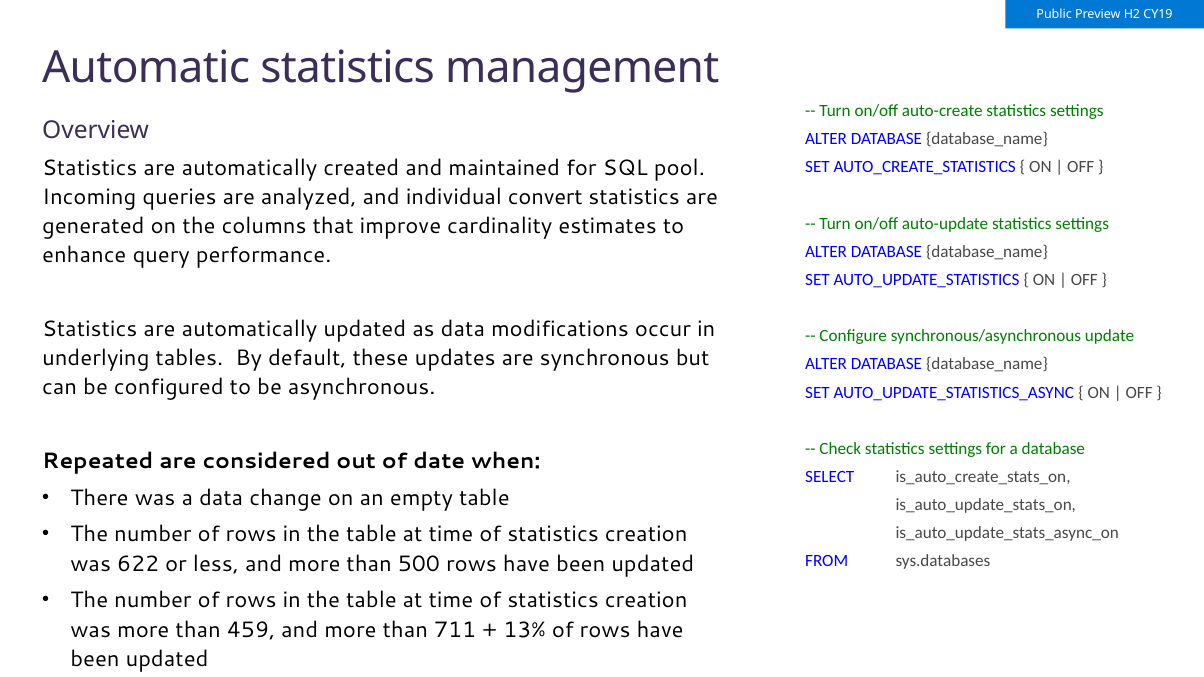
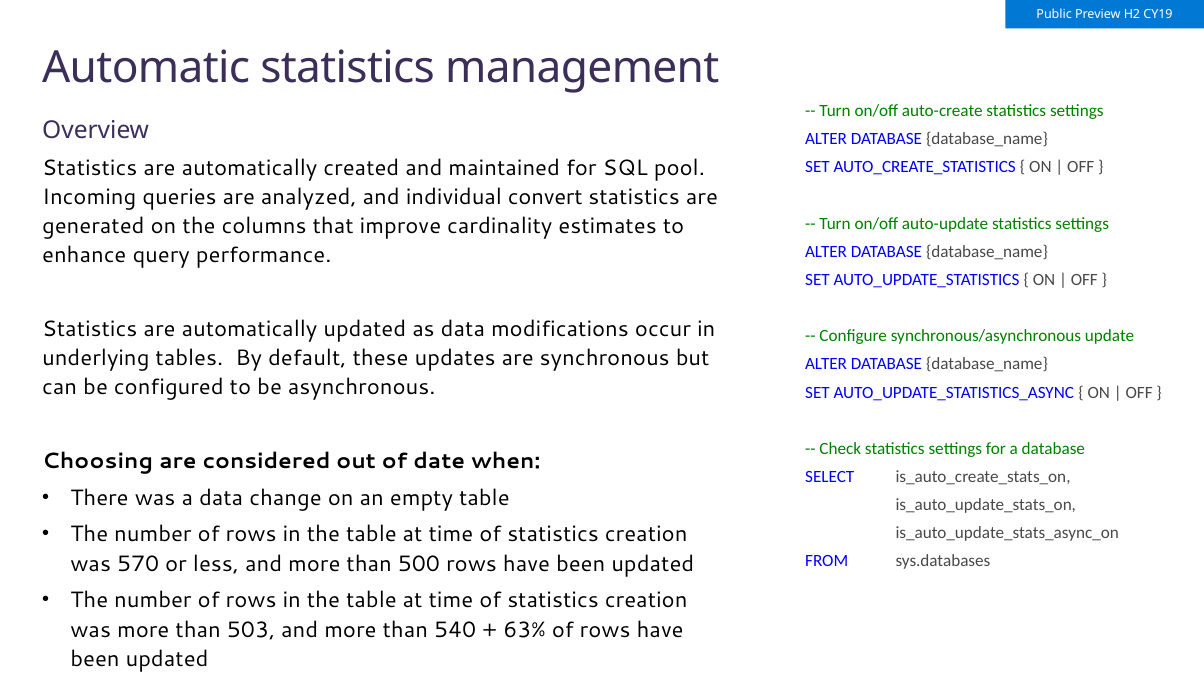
Repeated: Repeated -> Choosing (98, 461)
622: 622 -> 570 (138, 564)
459: 459 -> 503 (251, 630)
711: 711 -> 540 (455, 630)
13%: 13% -> 63% (525, 630)
